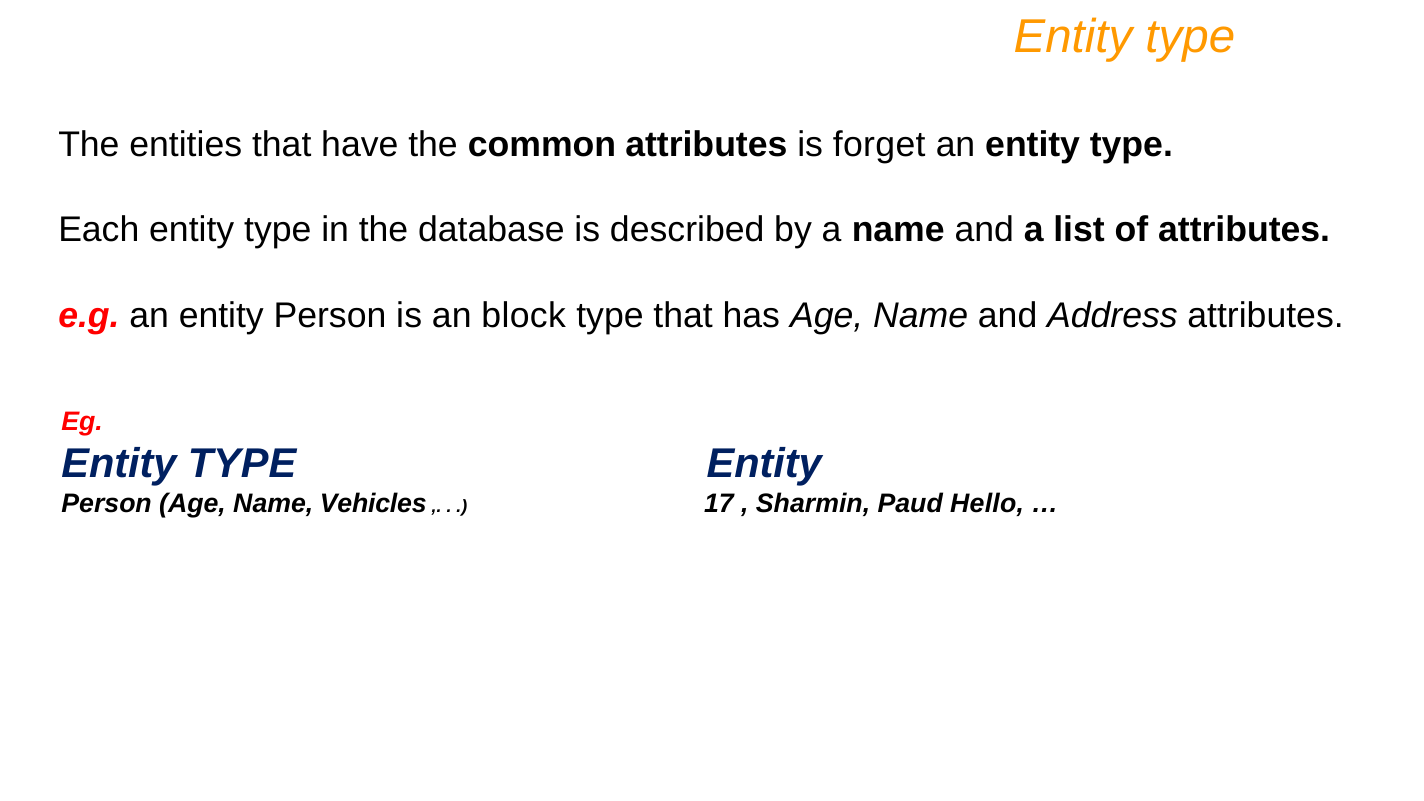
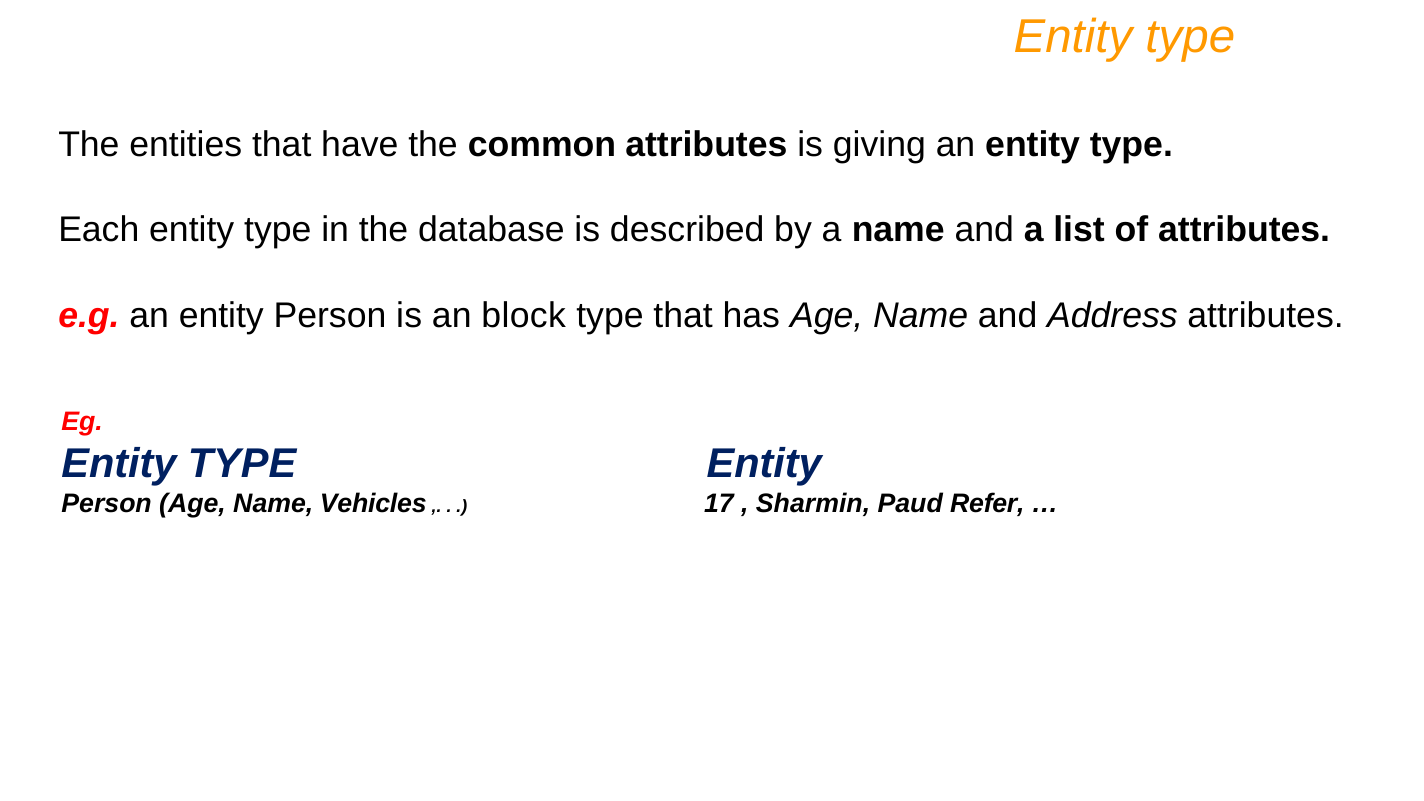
forget: forget -> giving (879, 145)
Hello: Hello -> Refer (987, 504)
